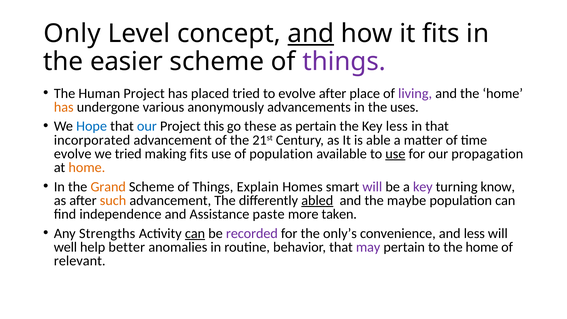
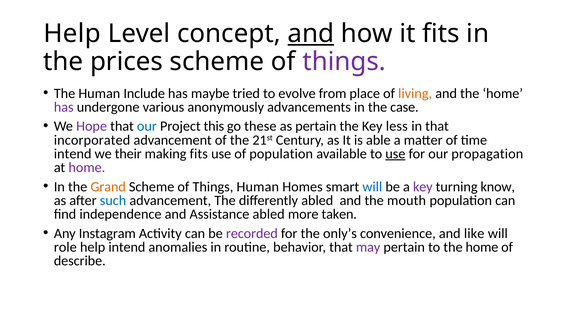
Only: Only -> Help (72, 34)
easier: easier -> prices (126, 62)
Human Project: Project -> Include (144, 93)
placed: placed -> maybe (210, 93)
evolve after: after -> from (333, 93)
living colour: purple -> orange (415, 93)
has colour: orange -> purple (64, 107)
uses: uses -> case (404, 107)
Hope colour: blue -> purple (92, 126)
evolve: evolve -> intend (73, 154)
we tried: tried -> their (128, 154)
home colour: orange -> purple (87, 168)
Things Explain: Explain -> Human (258, 187)
will colour: purple -> blue (372, 187)
such colour: orange -> blue (113, 200)
abled underline: present -> none (317, 200)
maybe: maybe -> mouth (407, 200)
Assistance paste: paste -> abled (269, 214)
Strengths: Strengths -> Instagram (107, 233)
can underline: present -> none (195, 233)
and less: less -> like (474, 233)
well: well -> role (65, 247)
help better: better -> intend (127, 247)
relevant: relevant -> describe (80, 261)
